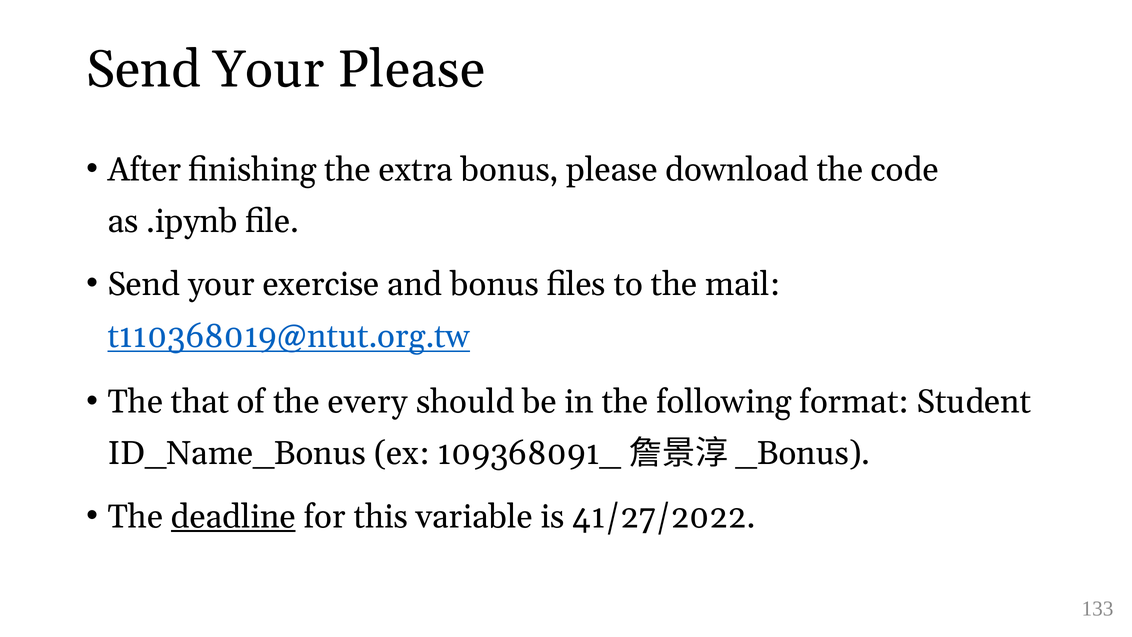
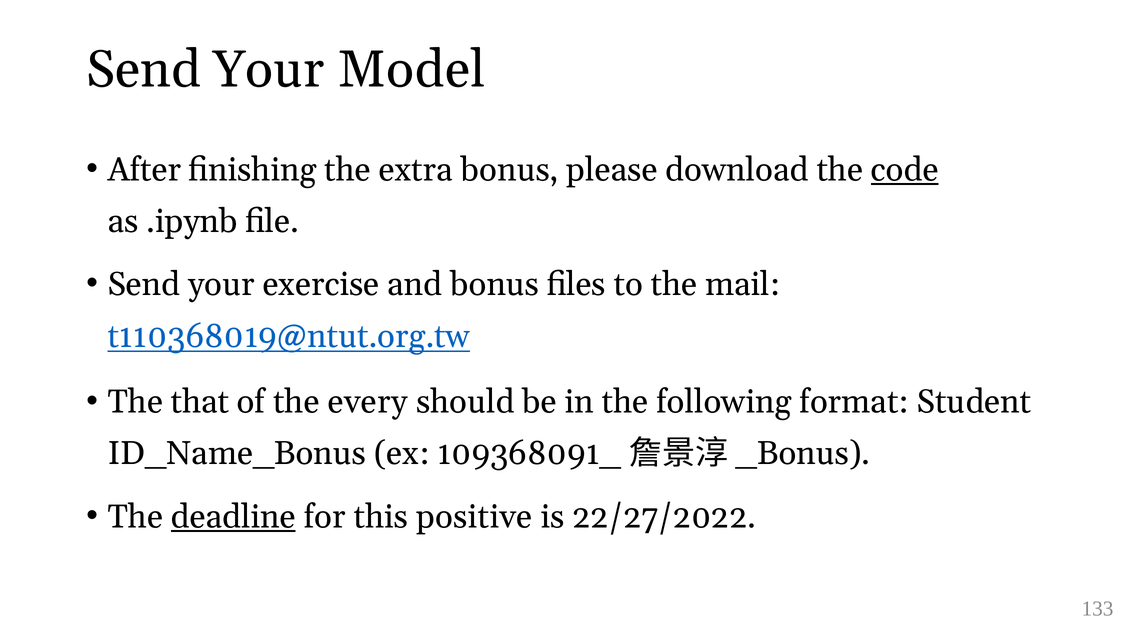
Your Please: Please -> Model (412, 70)
code underline: none -> present (905, 170)
variable: variable -> positive (474, 516)
41/27/2022: 41/27/2022 -> 22/27/2022 (664, 516)
